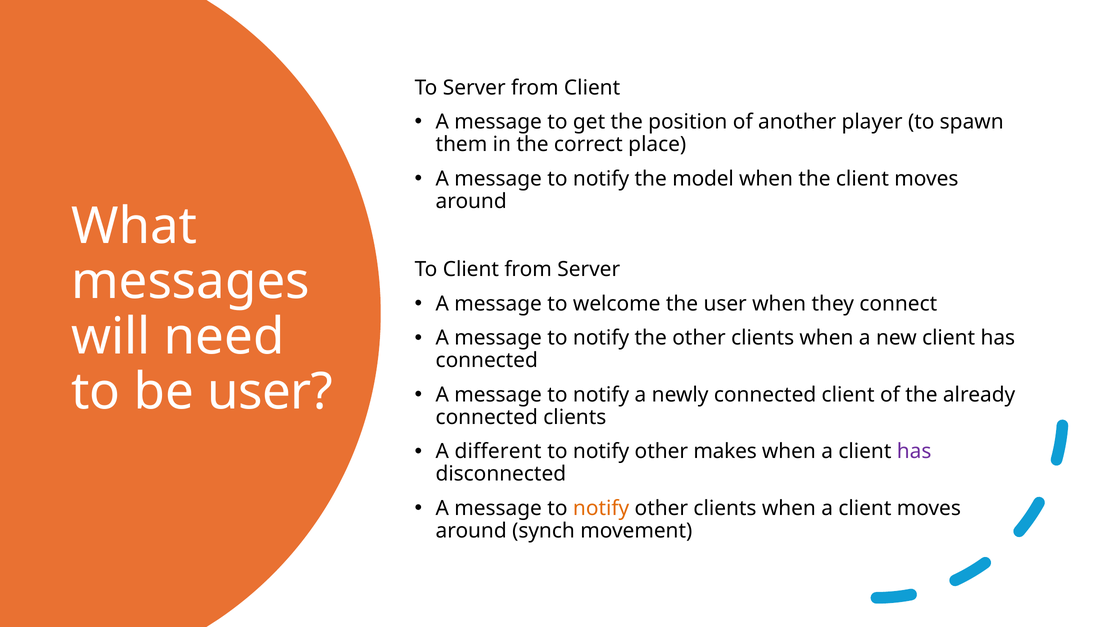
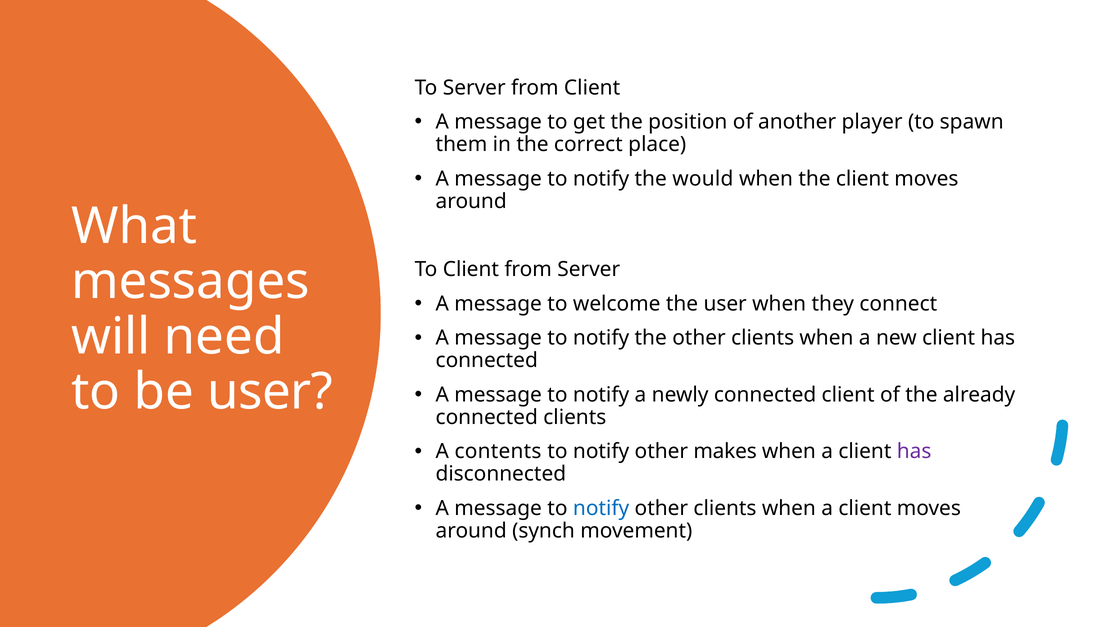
model: model -> would (703, 179)
different: different -> contents (498, 451)
notify colour: orange -> blue (601, 508)
